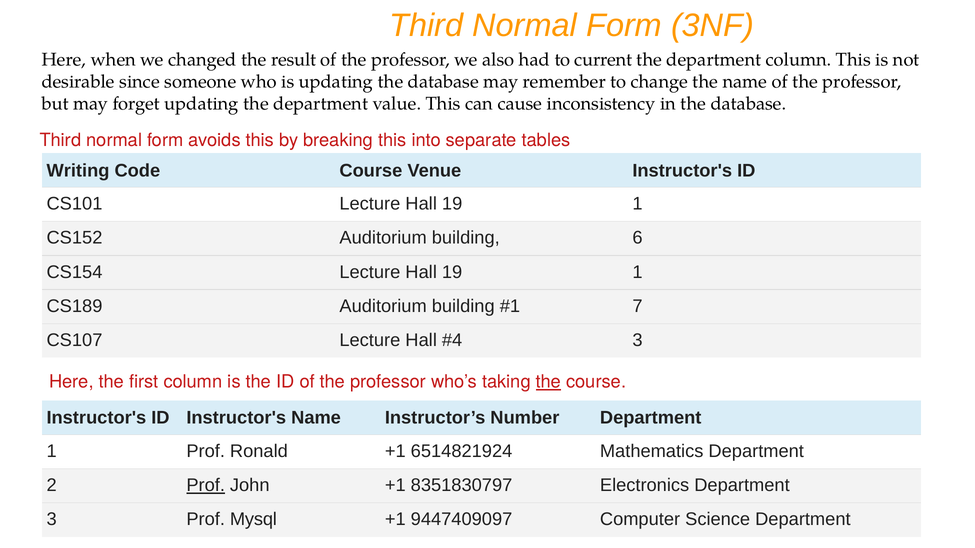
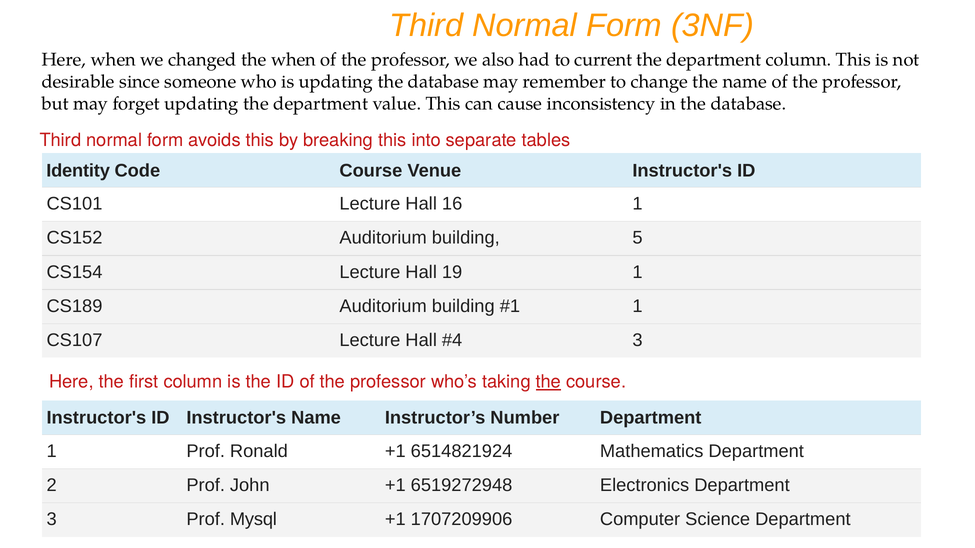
the result: result -> when (294, 60)
Writing: Writing -> Identity (78, 171)
CS101 Lecture Hall 19: 19 -> 16 (452, 204)
6: 6 -> 5 (637, 238)
7: 7 -> 1 (637, 306)
Prof underline: present -> none (206, 486)
8351830797: 8351830797 -> 6519272948 (462, 486)
9447409097: 9447409097 -> 1707209906 (462, 520)
